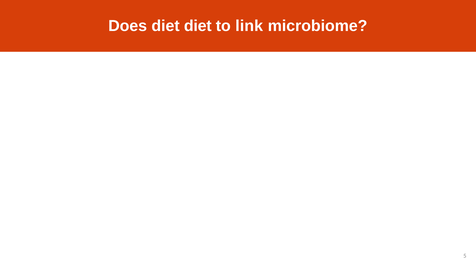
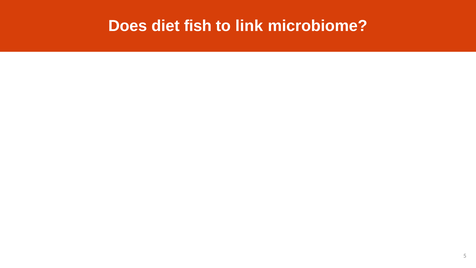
diet diet: diet -> fish (198, 26)
